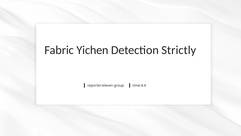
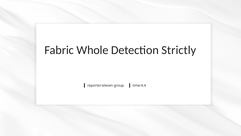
Yichen: Yichen -> Whole (93, 50)
